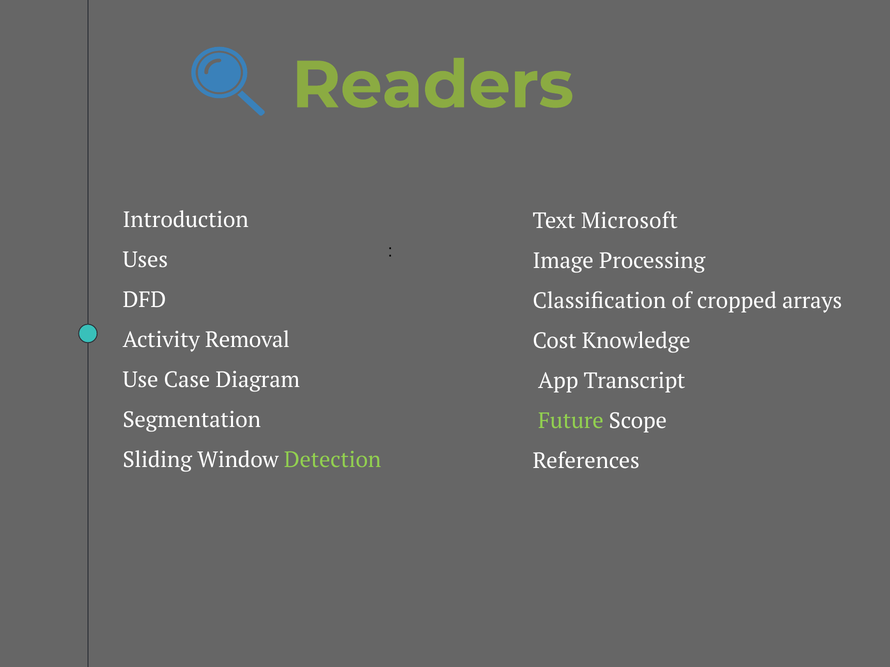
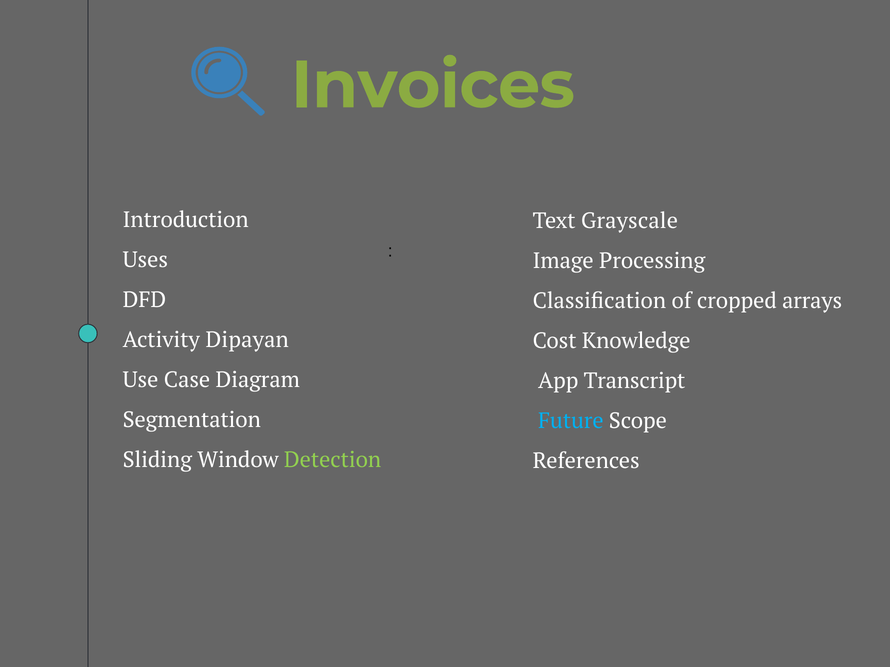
Readers: Readers -> Invoices (433, 85)
Microsoft: Microsoft -> Grayscale (629, 221)
Removal: Removal -> Dipayan (247, 340)
Future colour: light green -> light blue (571, 421)
